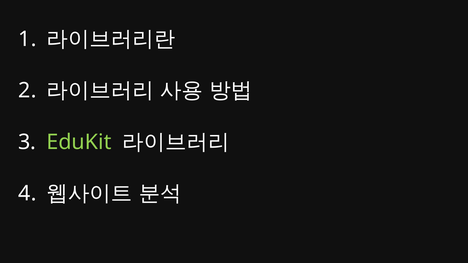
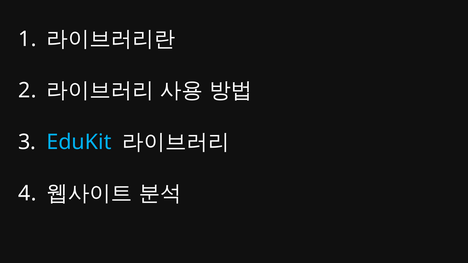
EduKit colour: light green -> light blue (79, 142)
